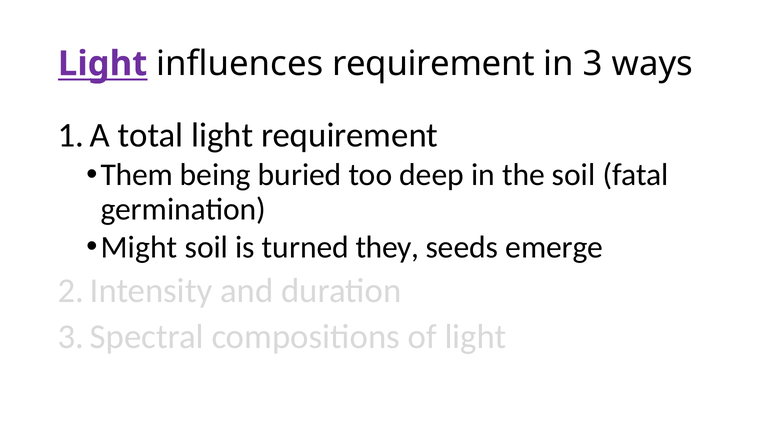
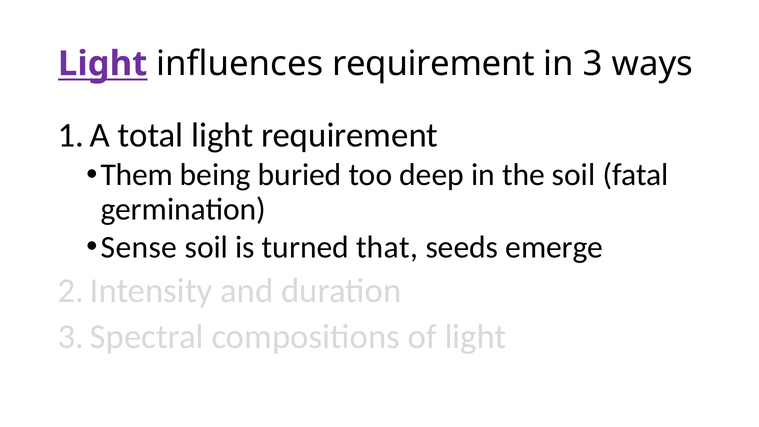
Might: Might -> Sense (139, 247)
they: they -> that (387, 247)
